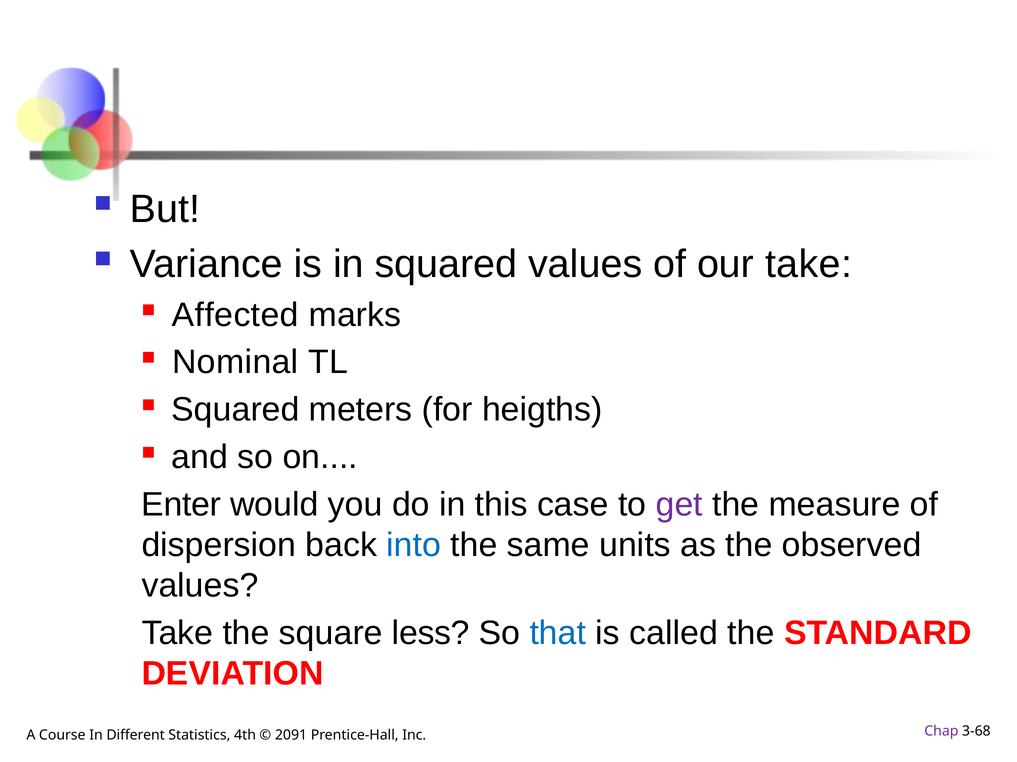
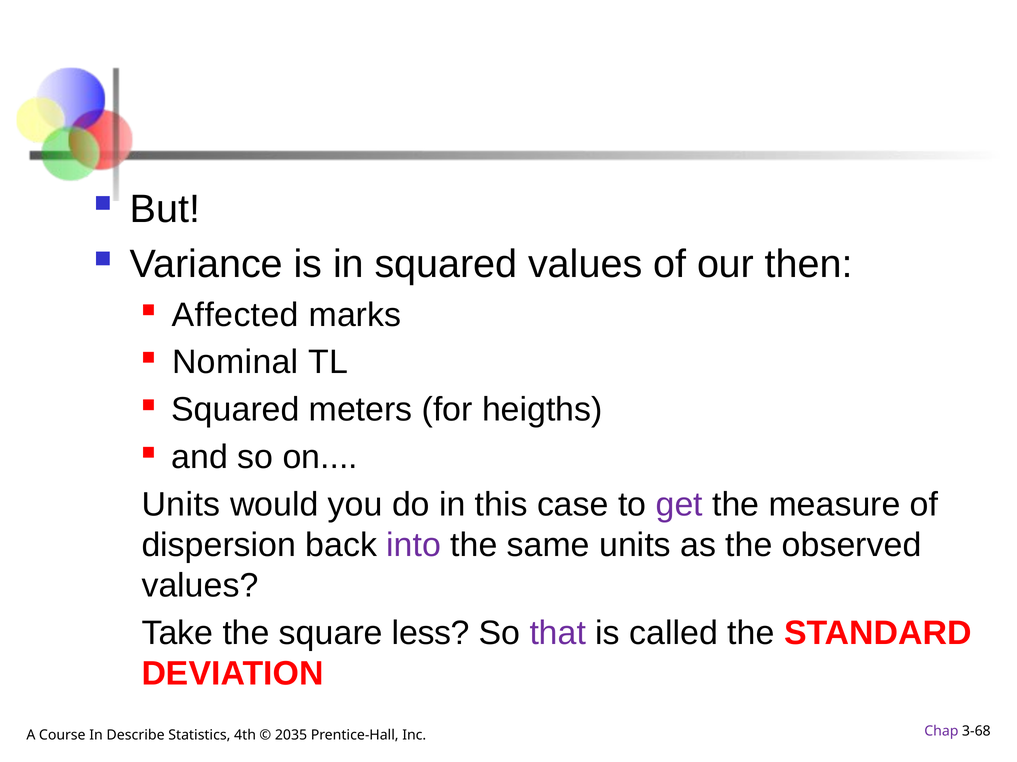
our take: take -> then (809, 265)
Enter: Enter -> Units (181, 505)
into colour: blue -> purple (414, 546)
that colour: blue -> purple (558, 634)
Different: Different -> Describe (136, 736)
2091: 2091 -> 2035 (291, 736)
